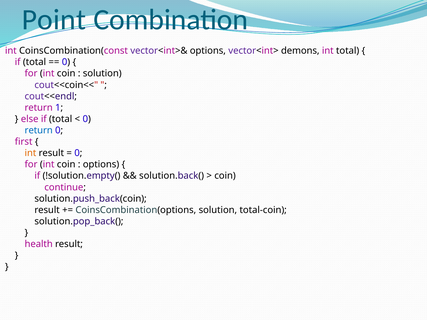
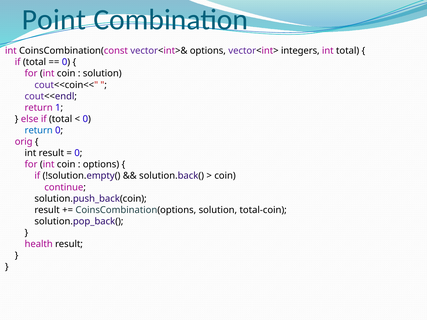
demons: demons -> integers (300, 51)
first: first -> orig (24, 142)
int colour: orange -> black (30, 153)
